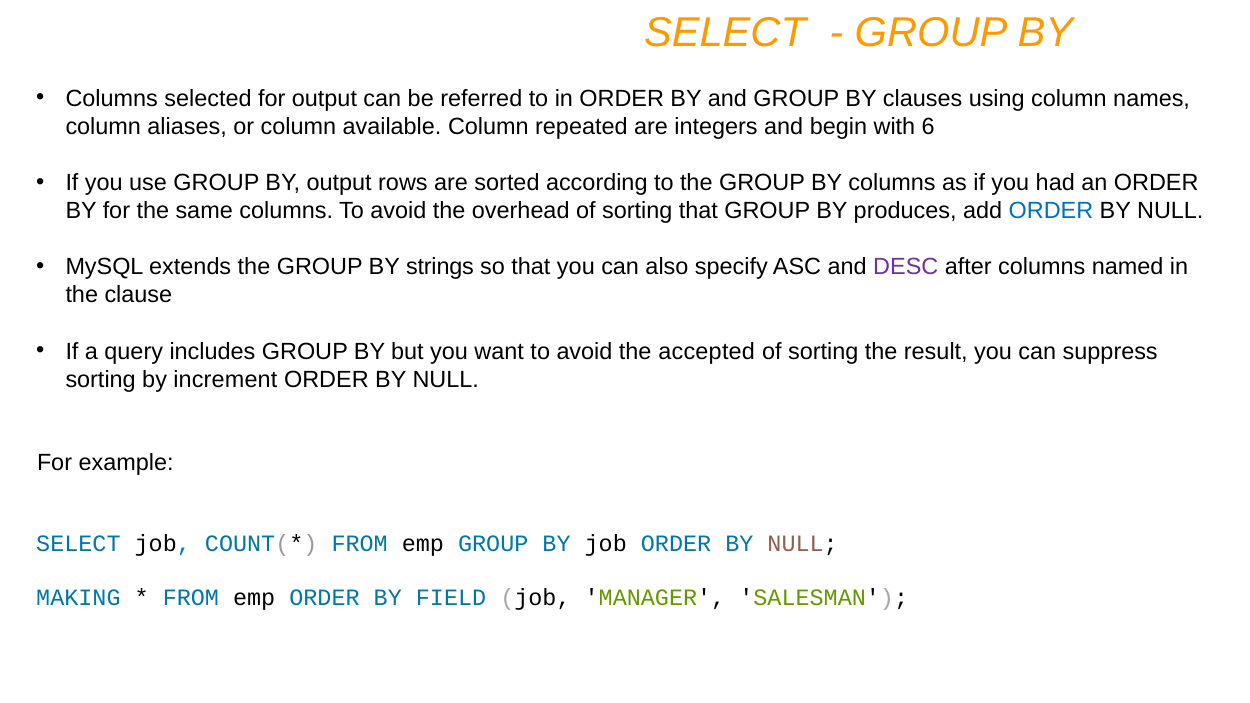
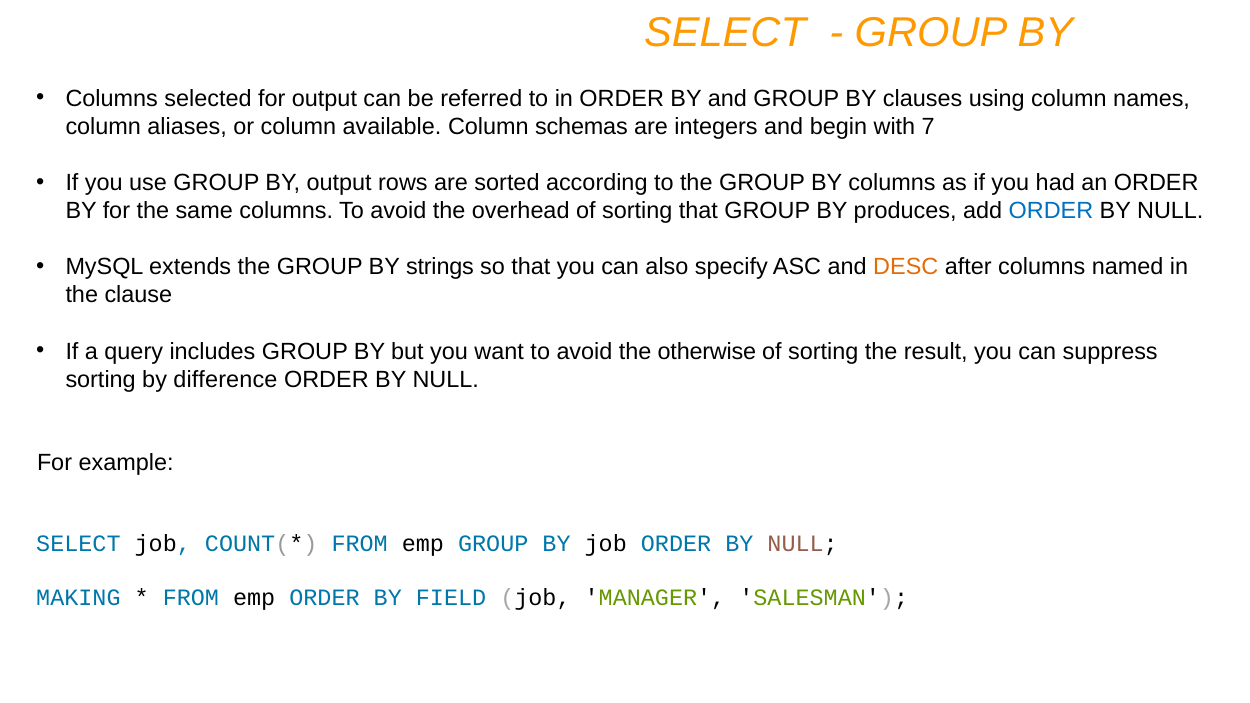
repeated: repeated -> schemas (581, 127)
6: 6 -> 7 (928, 127)
DESC colour: purple -> orange (906, 267)
accepted: accepted -> otherwise (707, 352)
increment: increment -> difference (225, 380)
